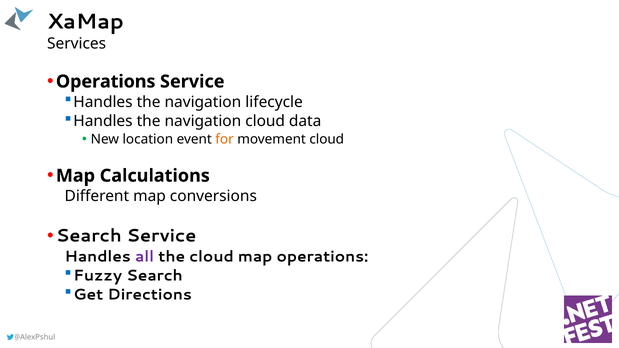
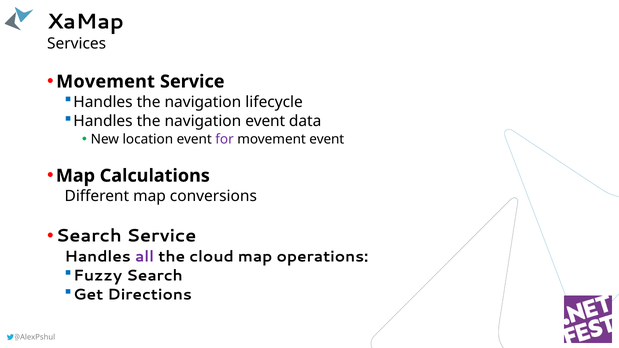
Operations: Operations -> Movement (106, 82)
navigation cloud: cloud -> event (265, 121)
for colour: orange -> purple (225, 139)
movement cloud: cloud -> event (327, 139)
